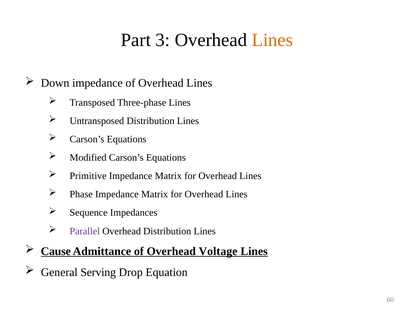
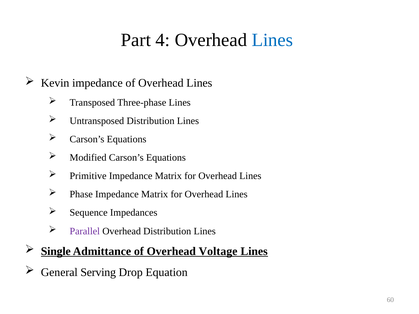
3: 3 -> 4 (163, 40)
Lines colour: orange -> blue (272, 40)
Down: Down -> Kevin (55, 83)
Cause: Cause -> Single (56, 251)
